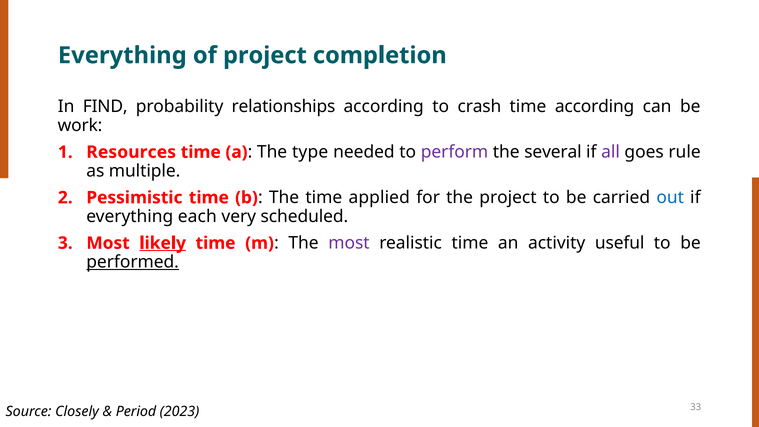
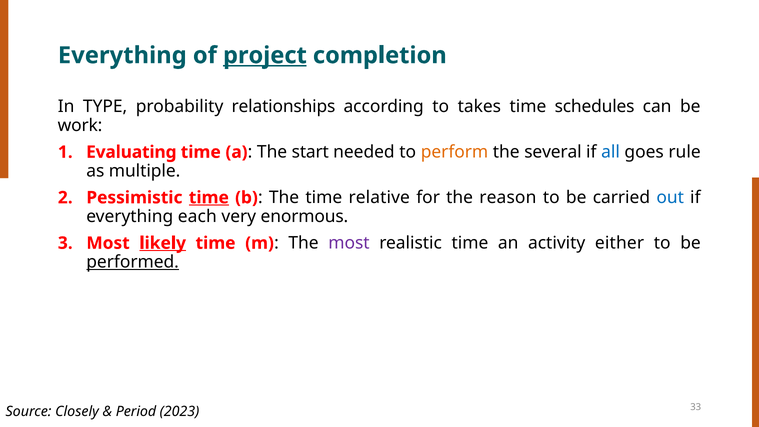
project underline: none -> present (265, 55)
FIND: FIND -> TYPE (105, 107)
crash: crash -> takes (479, 107)
time according: according -> schedules (595, 107)
Resources: Resources -> Evaluating (131, 152)
type: type -> start (310, 152)
perform colour: purple -> orange (455, 152)
all colour: purple -> blue (611, 152)
time underline: none -> present (209, 198)
applied: applied -> relative (379, 198)
the project: project -> reason (508, 198)
scheduled: scheduled -> enormous (304, 216)
useful: useful -> either (620, 243)
